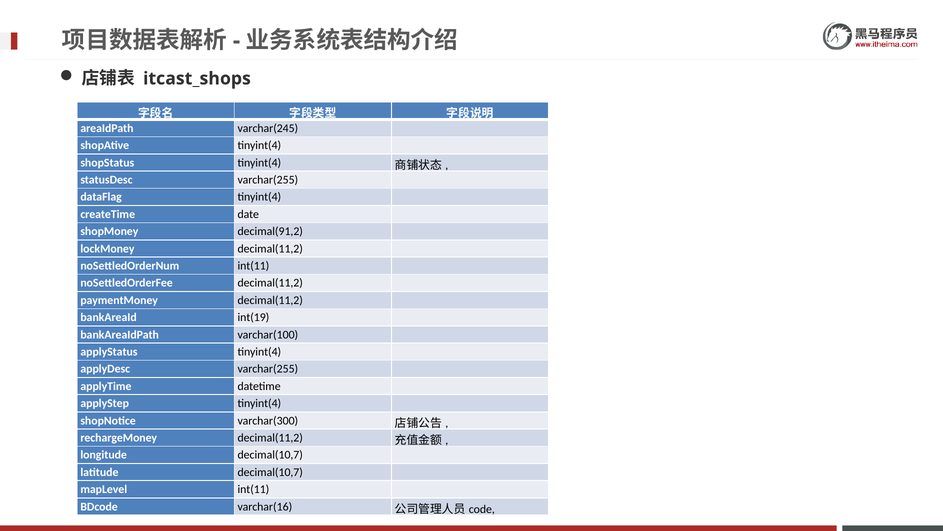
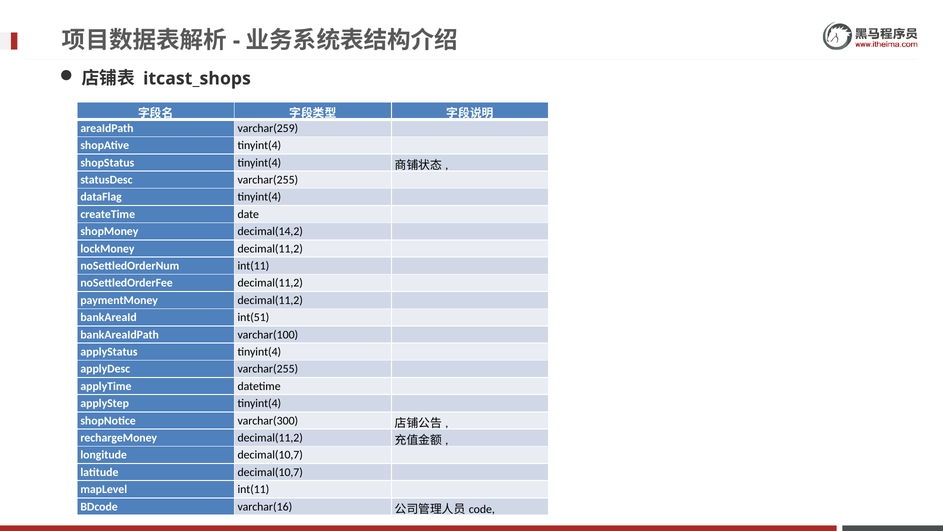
varchar(245: varchar(245 -> varchar(259 (268, 128)
decimal(91,2: decimal(91,2 -> decimal(14,2 (270, 231)
int(19: int(19 -> int(51 (253, 317)
